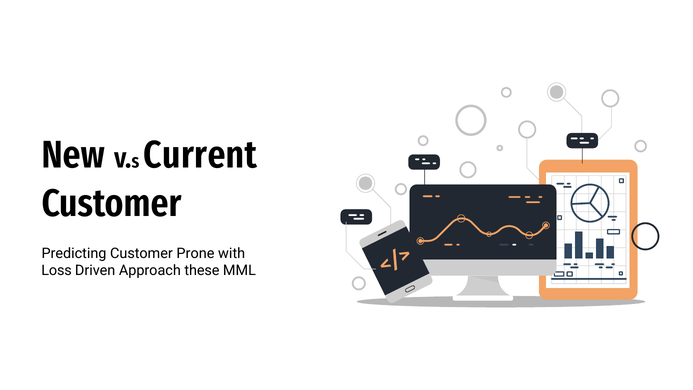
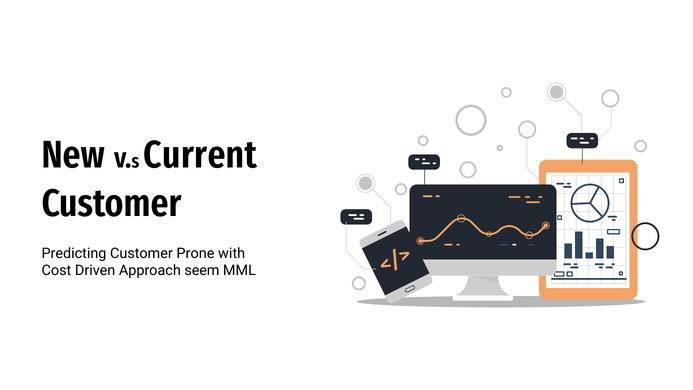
Loss: Loss -> Cost (56, 271)
these: these -> seem (202, 271)
